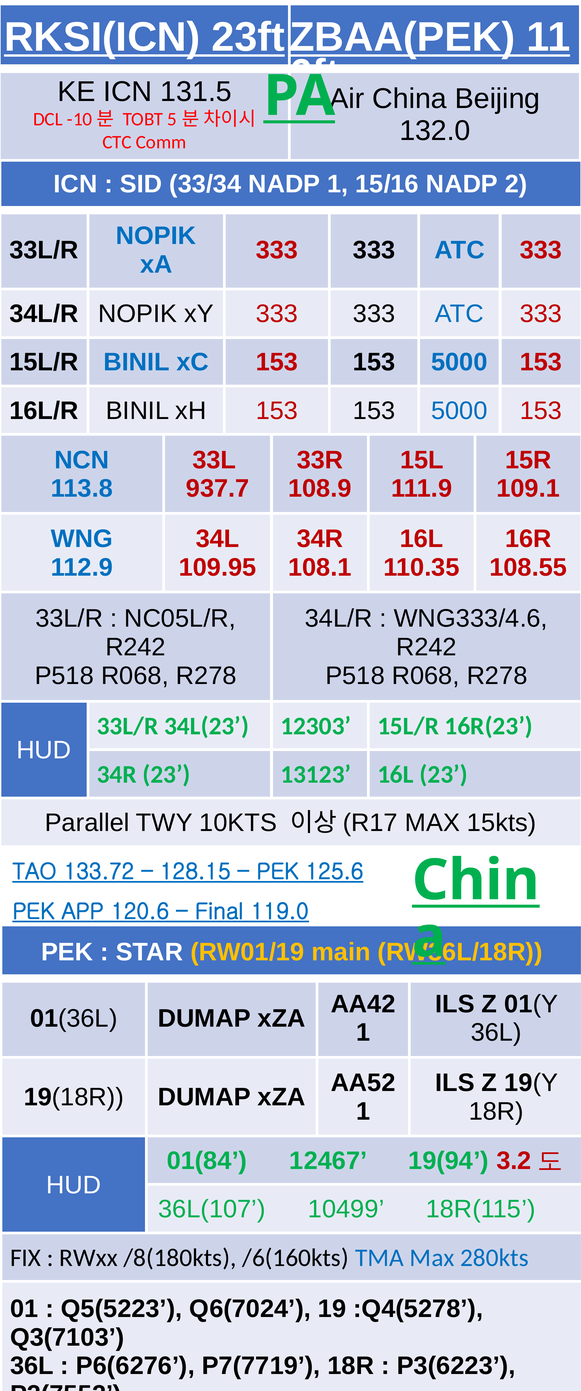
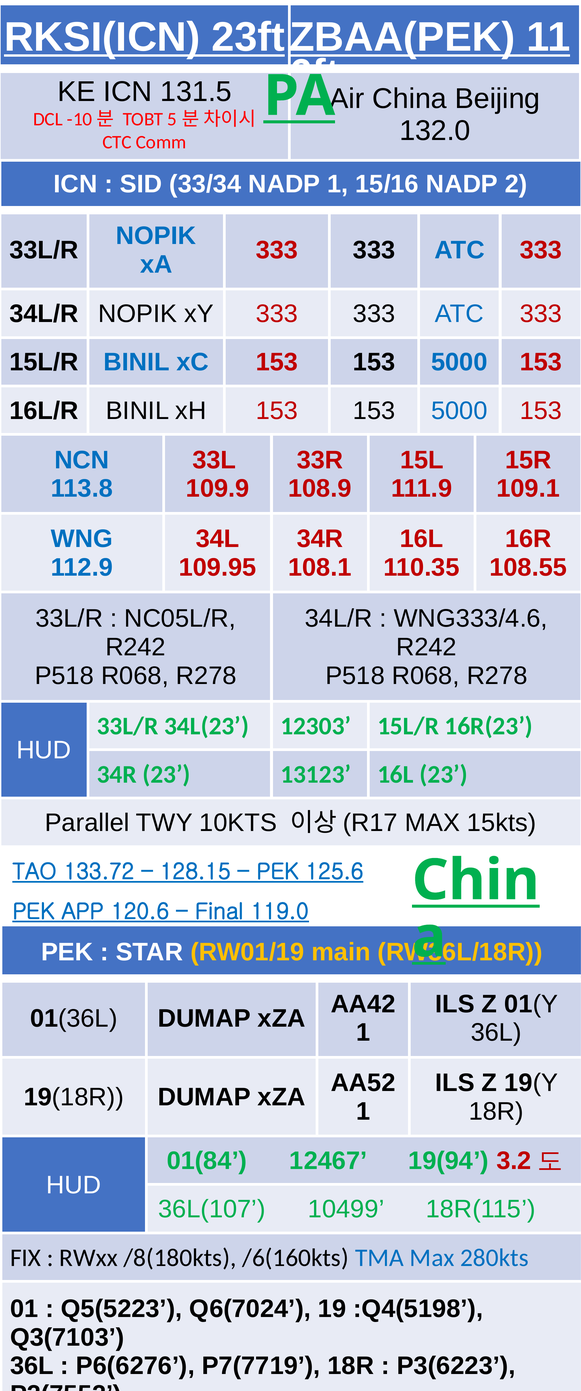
937.7: 937.7 -> 109.9 (218, 488)
:Q4(5278: :Q4(5278 -> :Q4(5198 (418, 1308)
